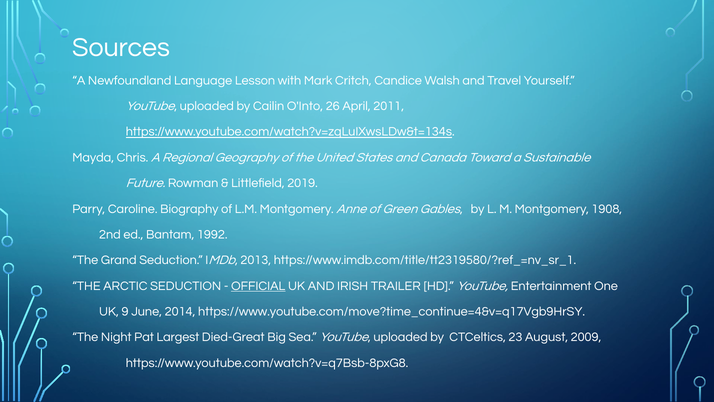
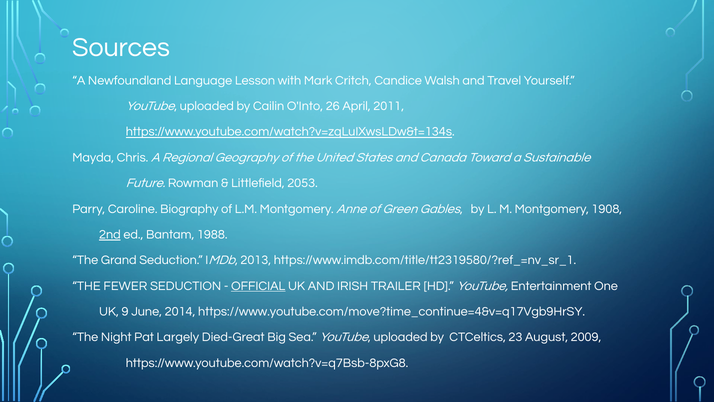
2019: 2019 -> 2053 (303, 183)
2nd underline: none -> present (110, 234)
1992: 1992 -> 1988 (212, 234)
ARCTIC: ARCTIC -> FEWER (125, 286)
Largest: Largest -> Largely (178, 337)
